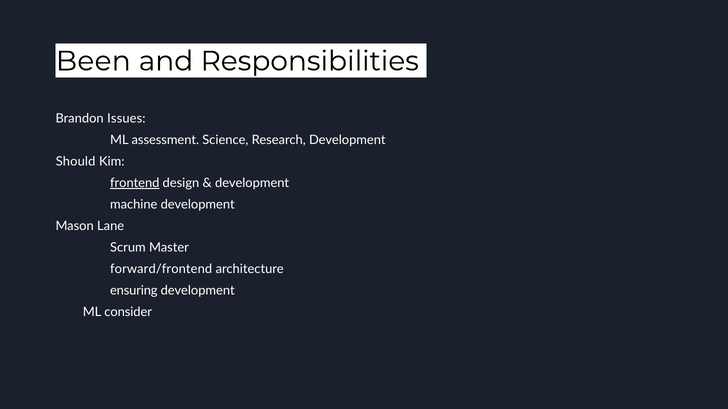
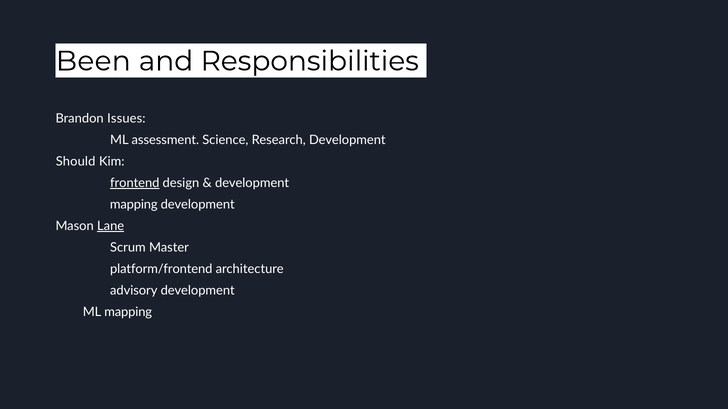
machine: machine -> mapping (134, 205)
Lane underline: none -> present (111, 226)
forward/frontend: forward/frontend -> platform/frontend (161, 269)
ensuring: ensuring -> advisory (134, 291)
ML consider: consider -> mapping (128, 312)
